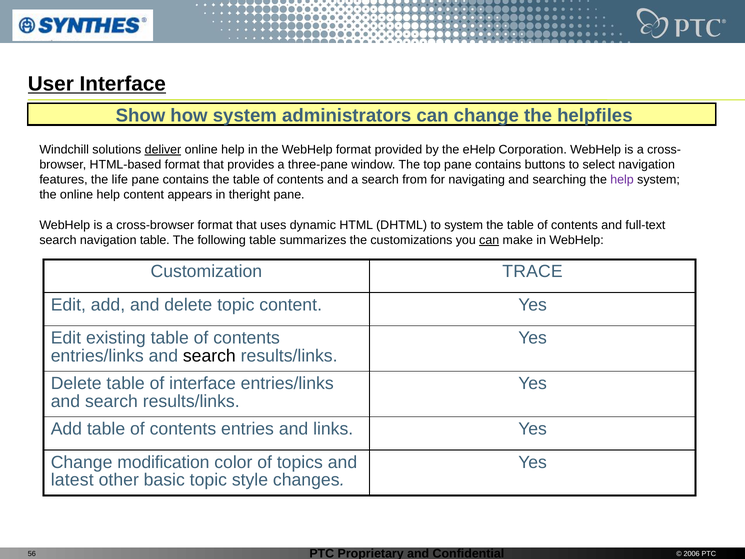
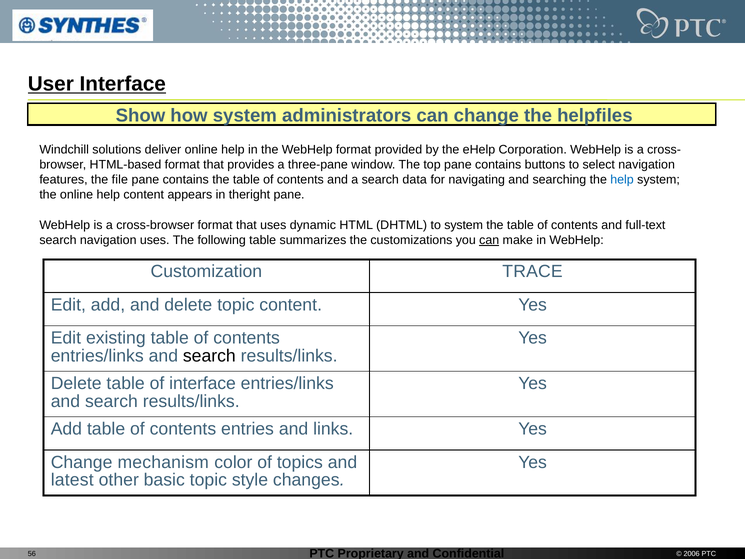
deliver underline: present -> none (163, 150)
life: life -> file (120, 179)
from: from -> data (415, 179)
help colour: purple -> blue (622, 179)
navigation table: table -> uses (155, 240)
modification: modification -> mechanism (163, 462)
